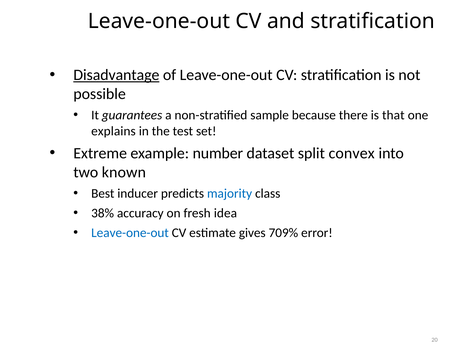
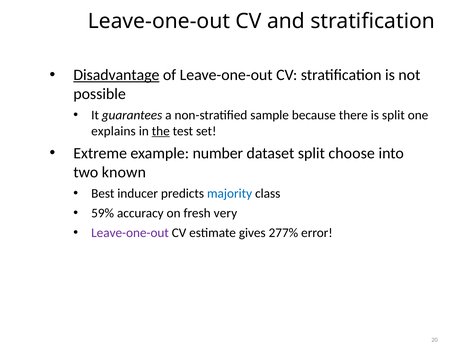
is that: that -> split (393, 115)
the underline: none -> present (161, 131)
convex: convex -> choose (352, 153)
38%: 38% -> 59% (103, 213)
idea: idea -> very (225, 213)
Leave-one-out colour: blue -> purple (130, 233)
709%: 709% -> 277% (283, 233)
